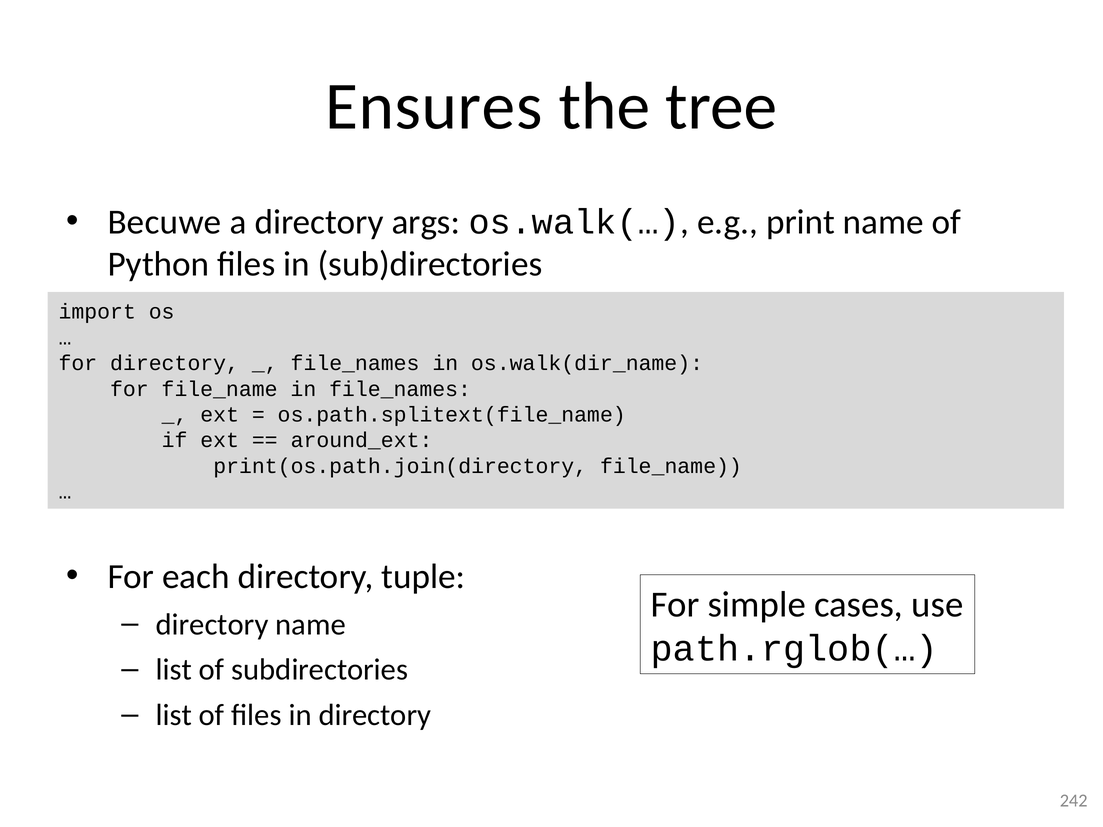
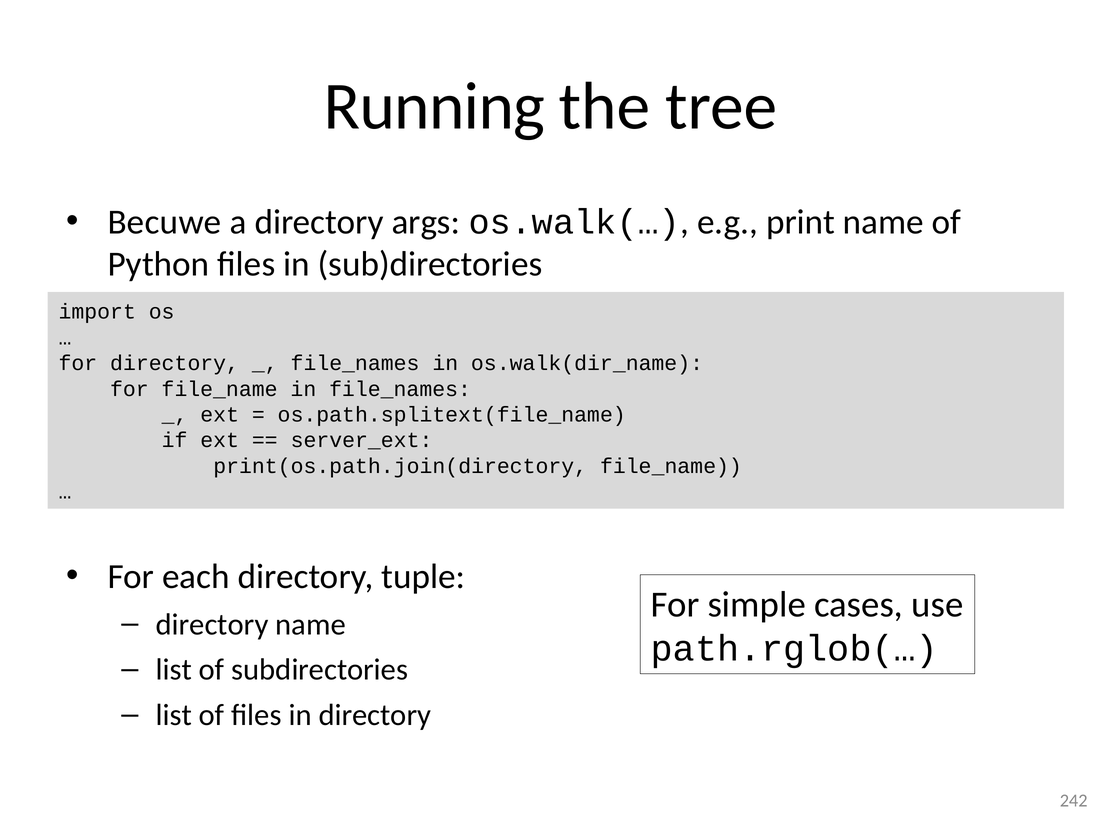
Ensures: Ensures -> Running (434, 107)
around_ext: around_ext -> server_ext (362, 441)
